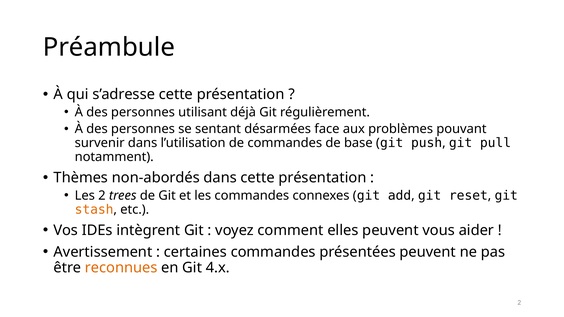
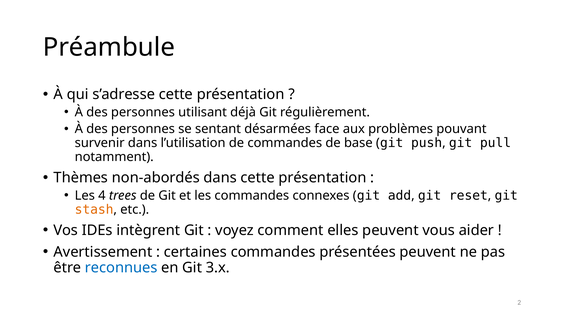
Les 2: 2 -> 4 (102, 196)
reconnues colour: orange -> blue (121, 268)
4.x: 4.x -> 3.x (218, 268)
